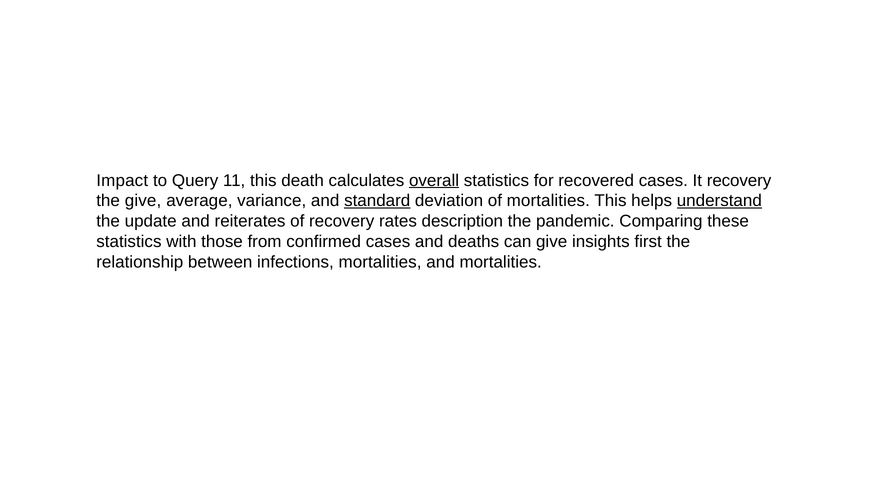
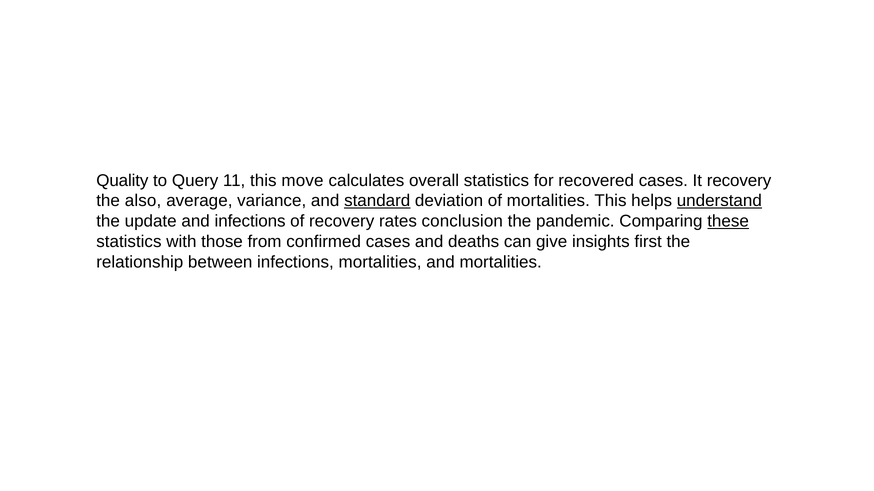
Impact: Impact -> Quality (122, 181)
death: death -> move (302, 181)
overall underline: present -> none (434, 181)
the give: give -> also (143, 201)
and reiterates: reiterates -> infections (250, 221)
description: description -> conclusion (462, 221)
these underline: none -> present (728, 221)
